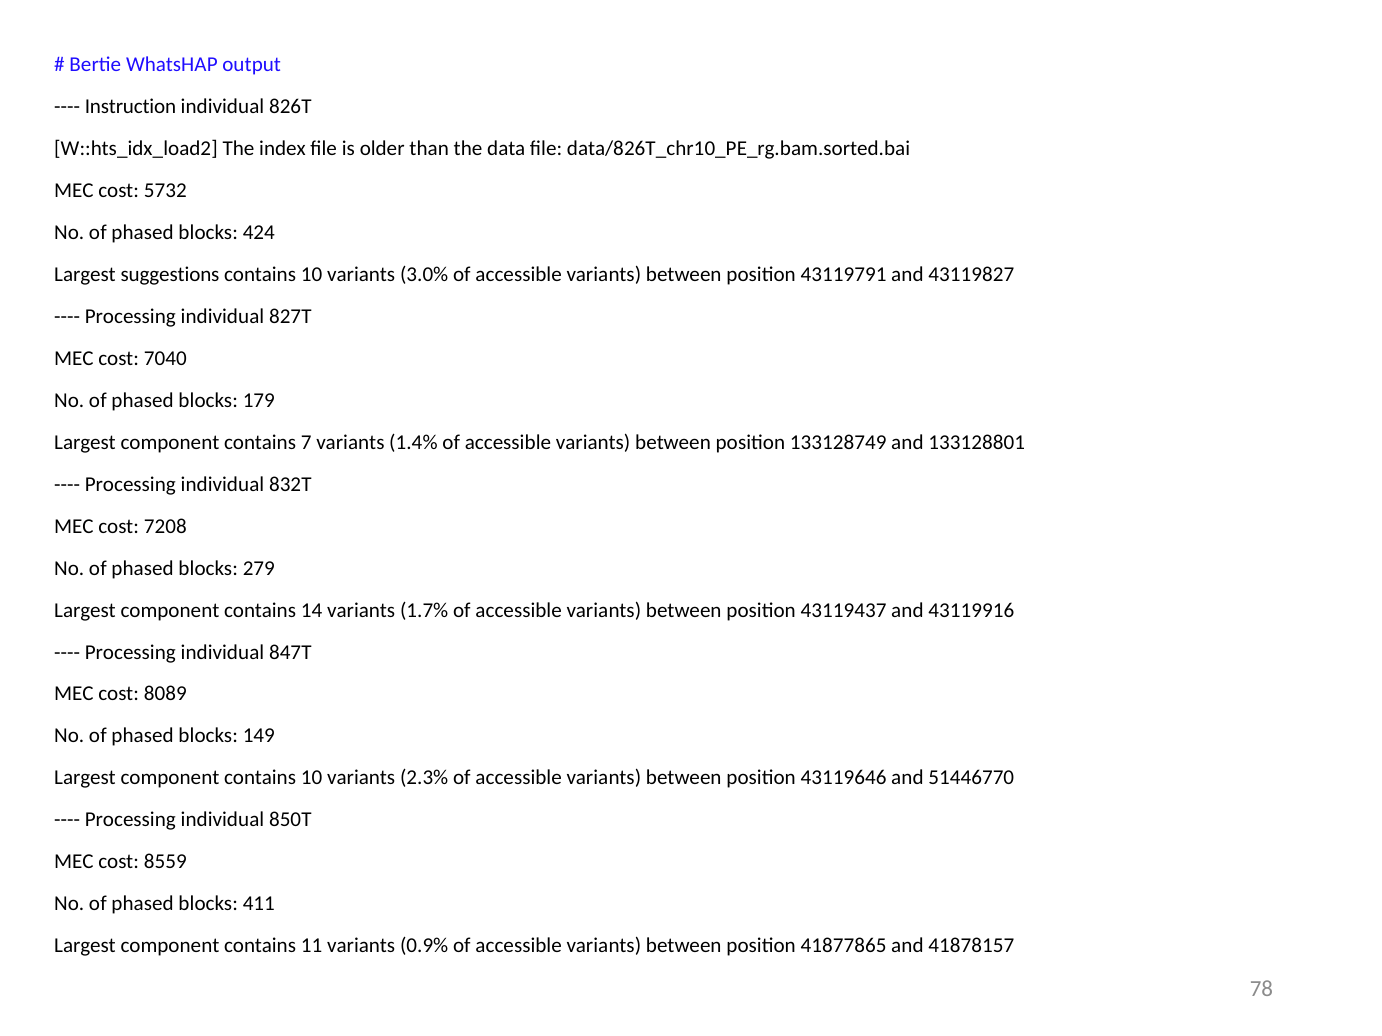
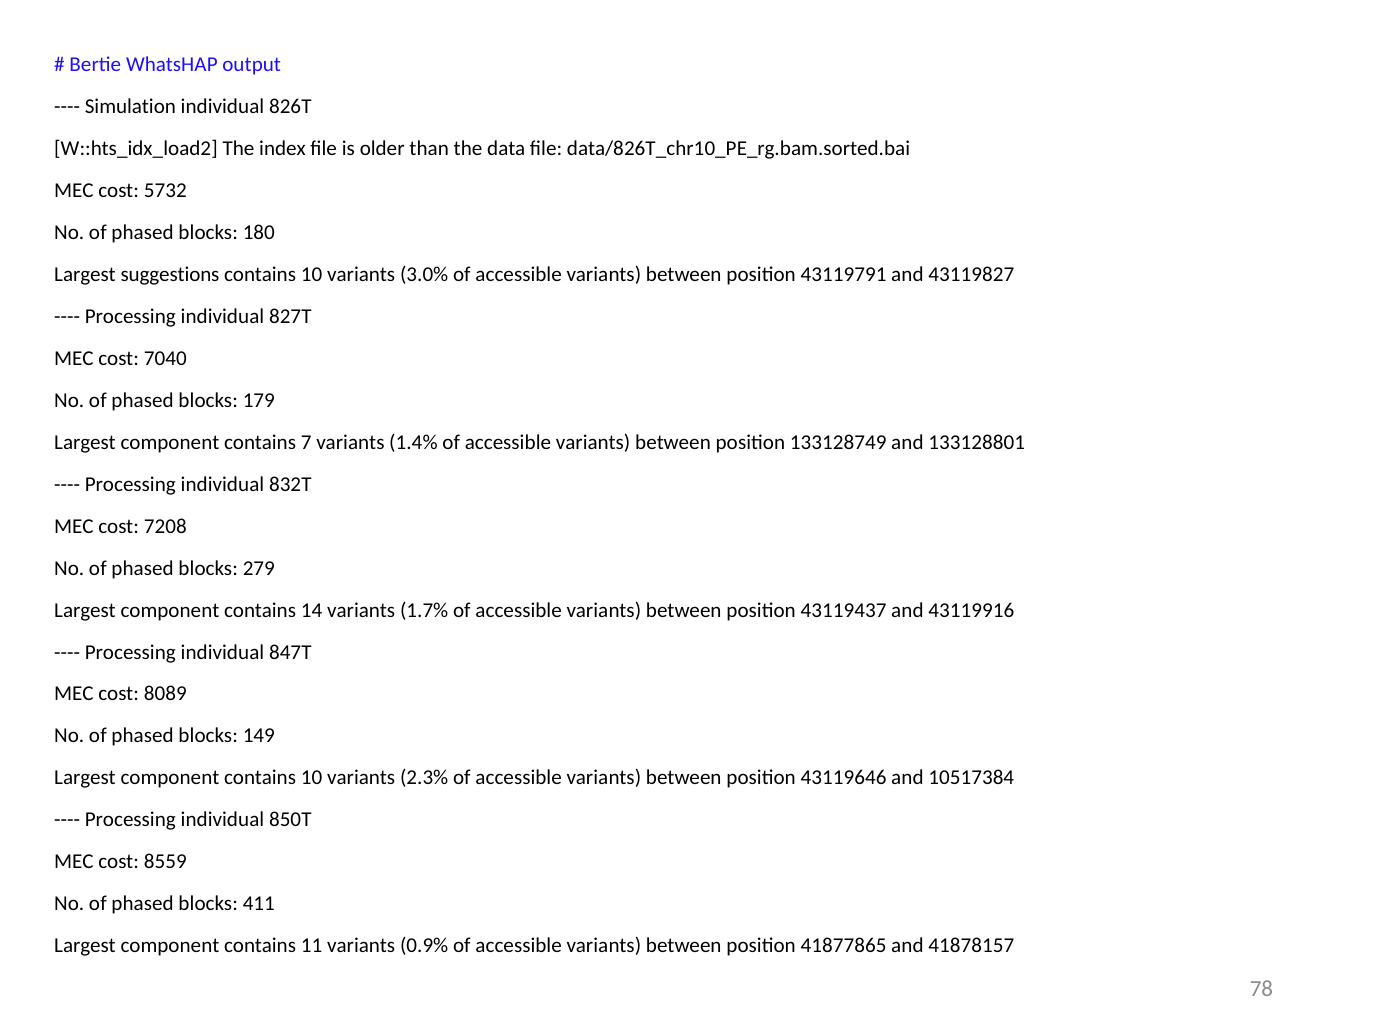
Instruction: Instruction -> Simulation (130, 106)
424: 424 -> 180 (259, 232)
51446770: 51446770 -> 10517384 (971, 778)
